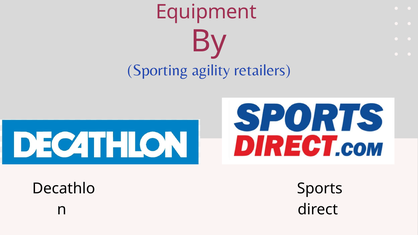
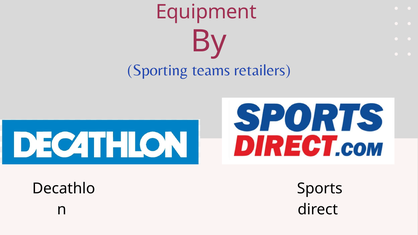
agility: agility -> teams (211, 70)
